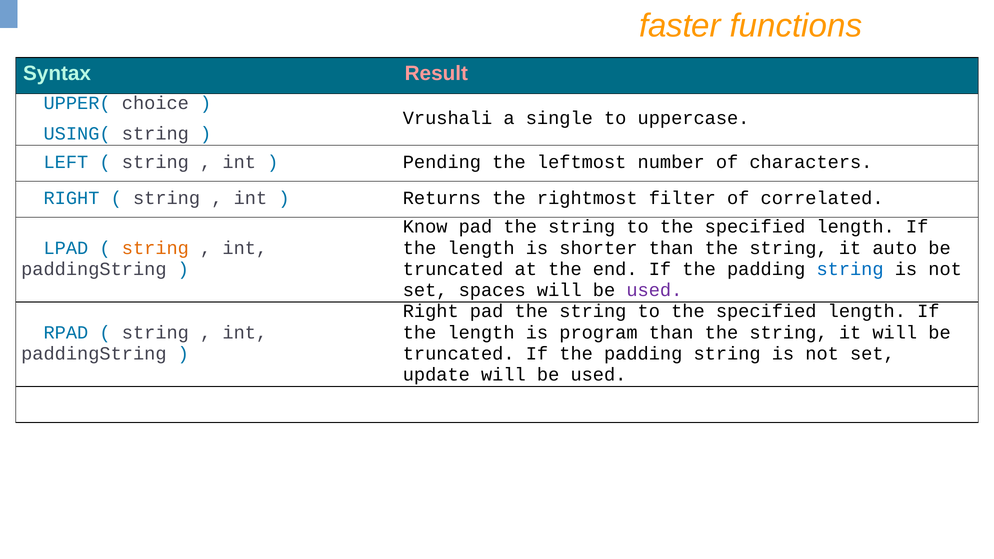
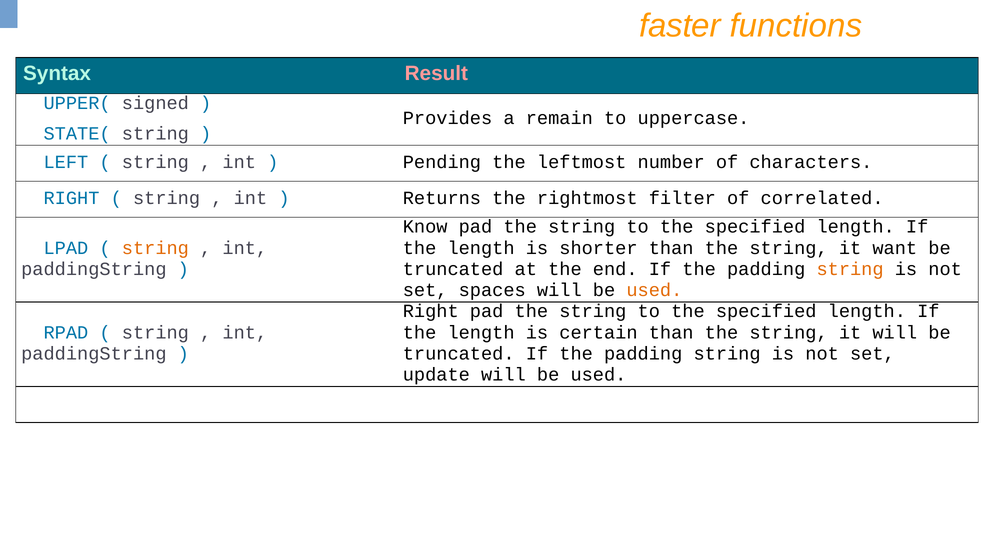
choice: choice -> signed (155, 103)
Vrushali: Vrushali -> Provides (448, 118)
single: single -> remain (559, 118)
USING(: USING( -> STATE( (77, 134)
auto: auto -> want (895, 248)
string colour: blue -> orange (850, 269)
used colour: purple -> orange (654, 290)
program: program -> certain (598, 333)
